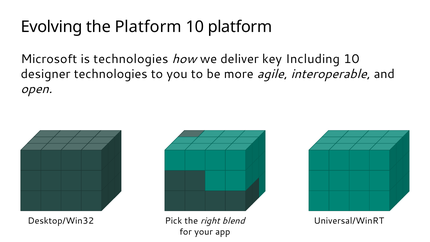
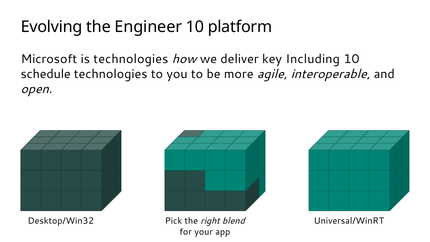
the Platform: Platform -> Engineer (148, 27)
designer: designer -> schedule (46, 74)
